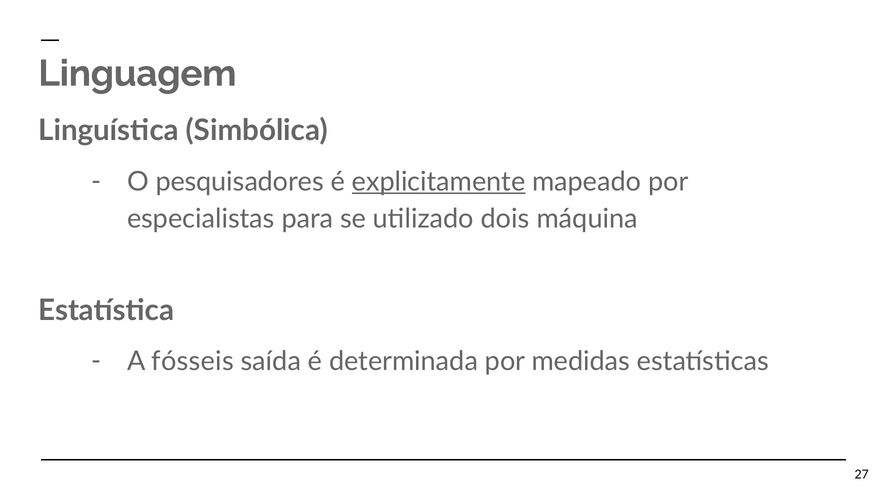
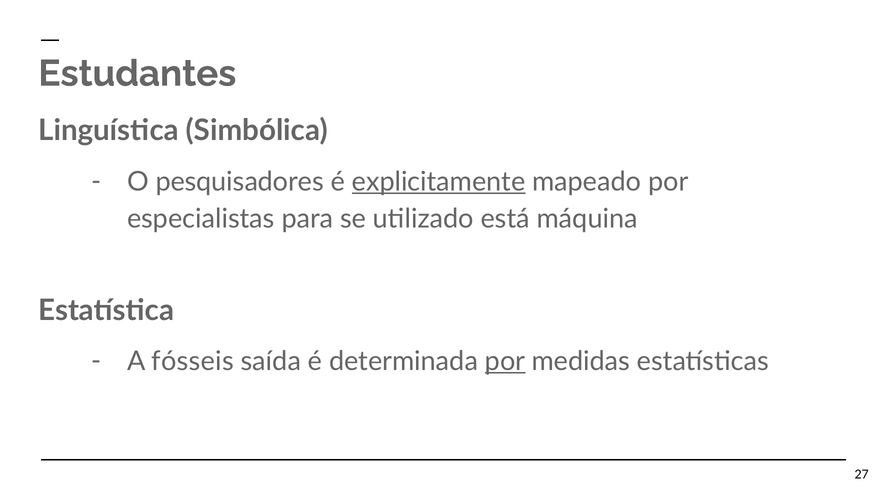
Linguagem: Linguagem -> Estudantes (137, 74)
dois: dois -> está (505, 219)
por underline: none -> present (505, 361)
